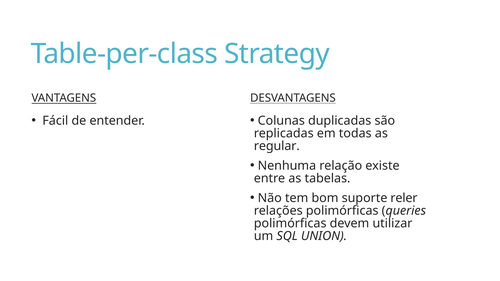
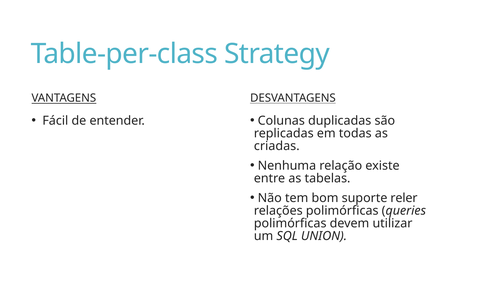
regular: regular -> criadas (277, 146)
